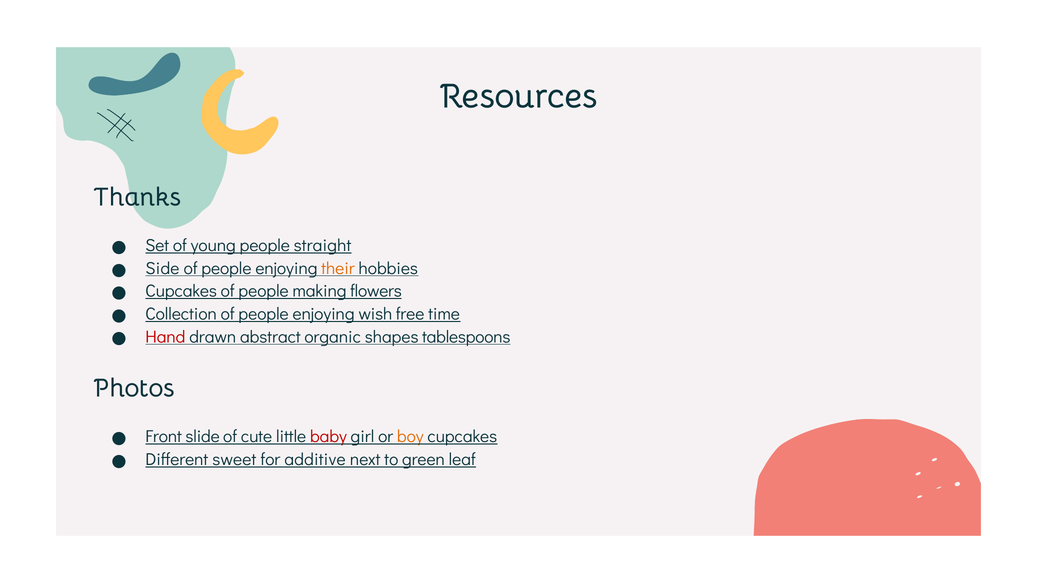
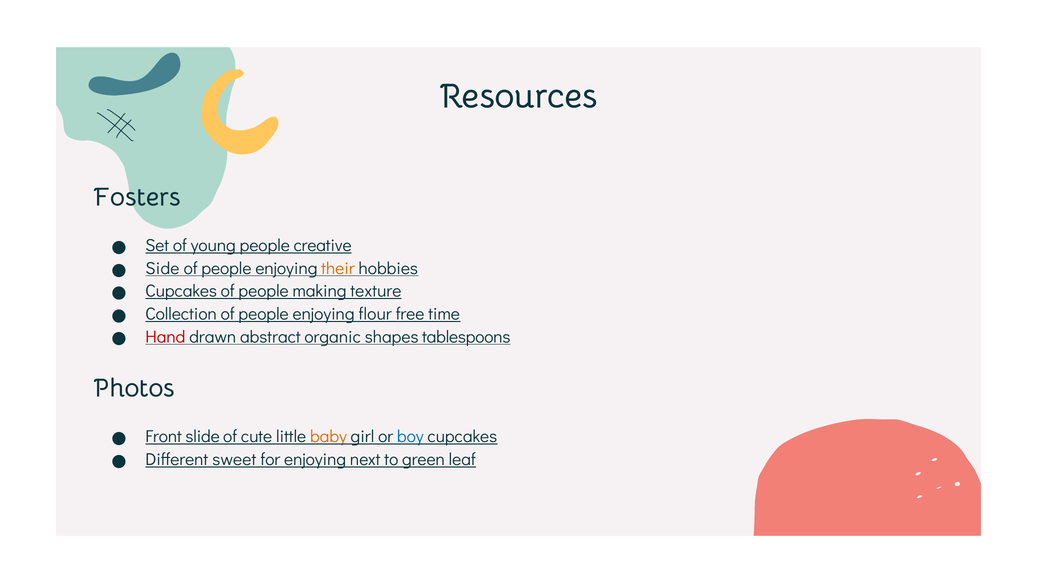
Thanks: Thanks -> Fosters (137, 197)
straight: straight -> creative (323, 246)
flowers: flowers -> texture (376, 291)
wish: wish -> flour (375, 314)
baby colour: red -> orange (328, 437)
boy colour: orange -> blue (410, 437)
for additive: additive -> enjoying (315, 460)
